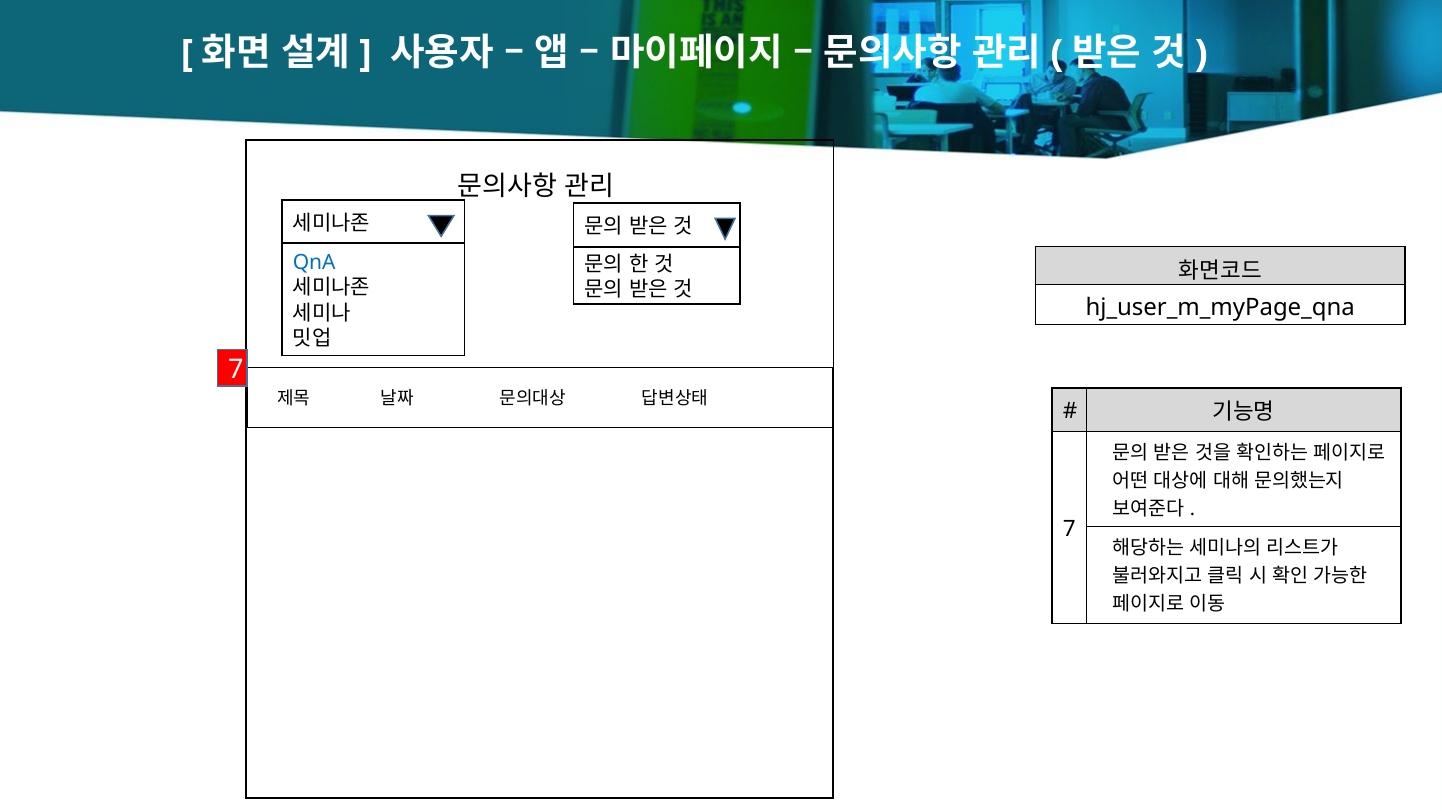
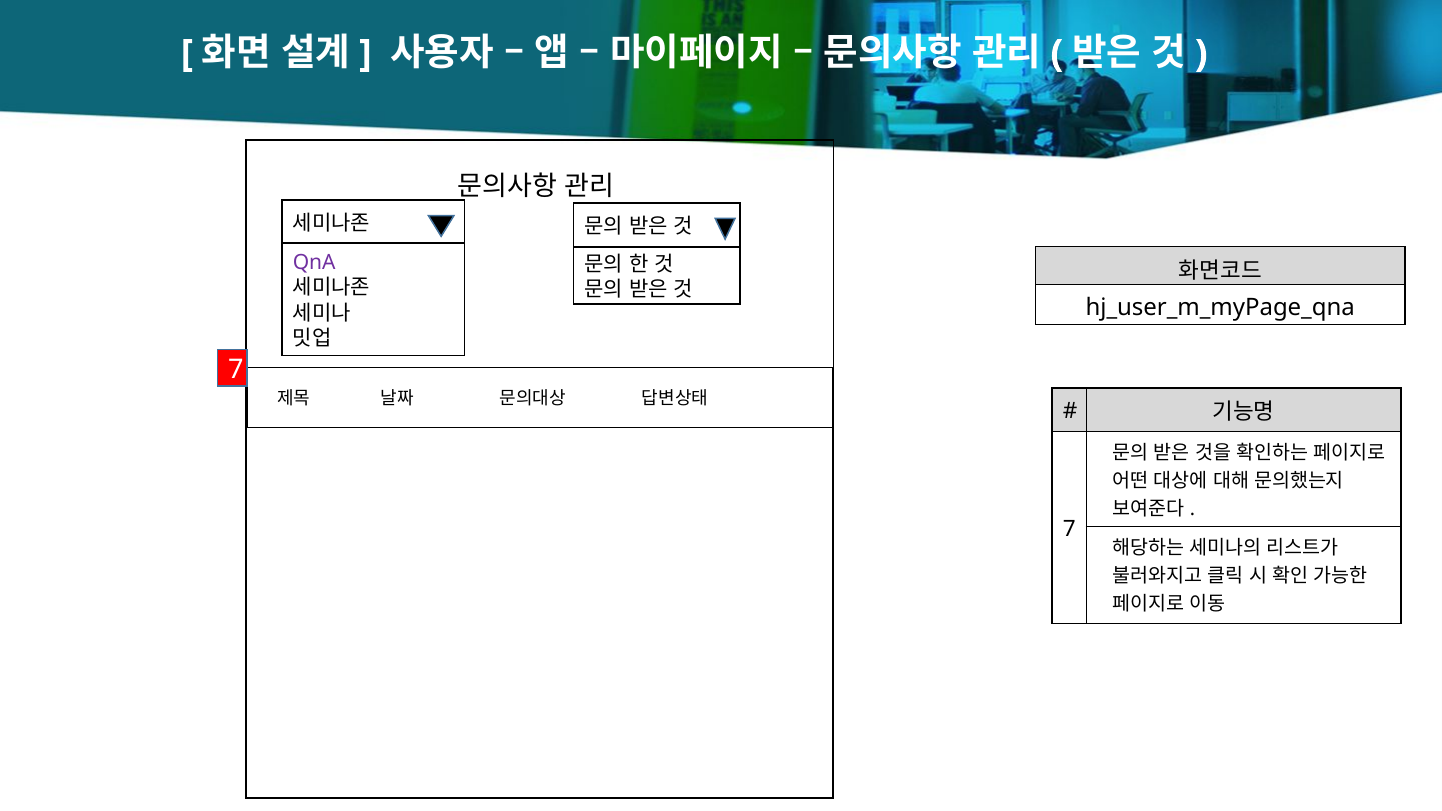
QnA colour: blue -> purple (314, 263)
